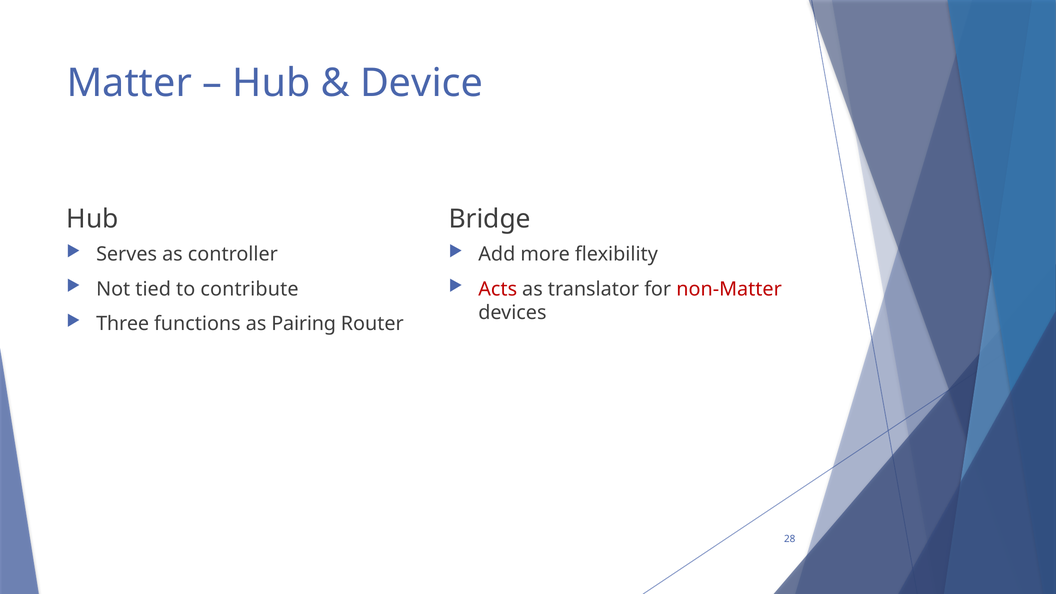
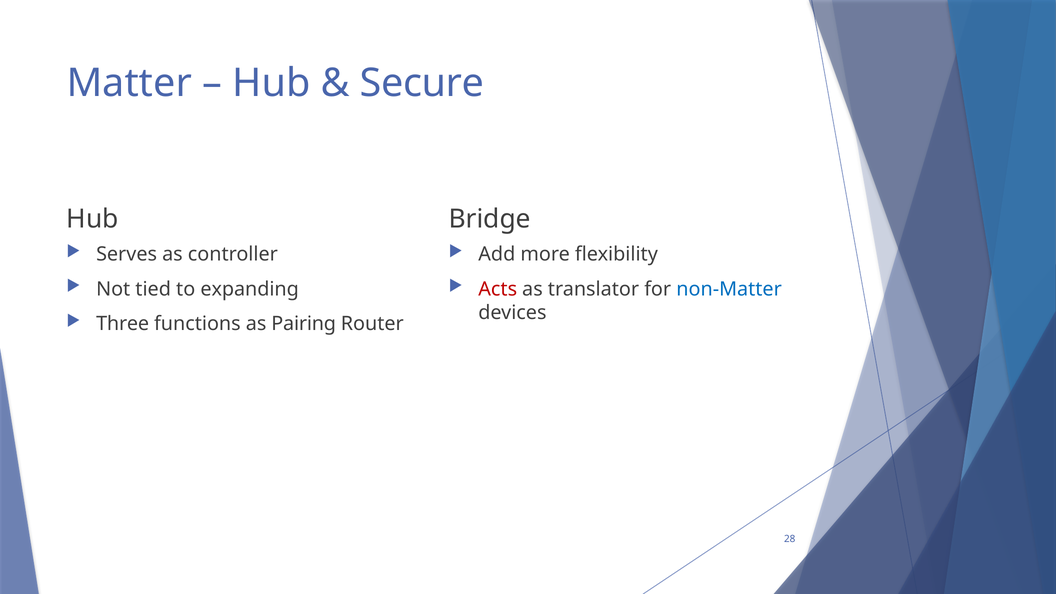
Device: Device -> Secure (422, 83)
contribute: contribute -> expanding (250, 289)
non-Matter colour: red -> blue (729, 289)
